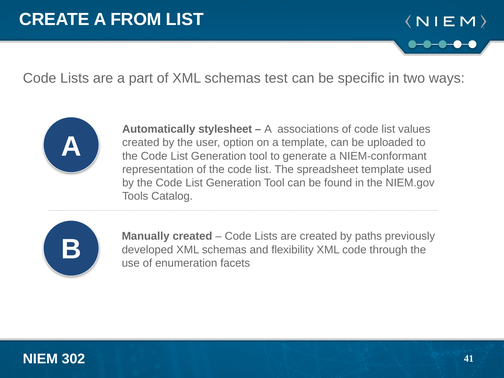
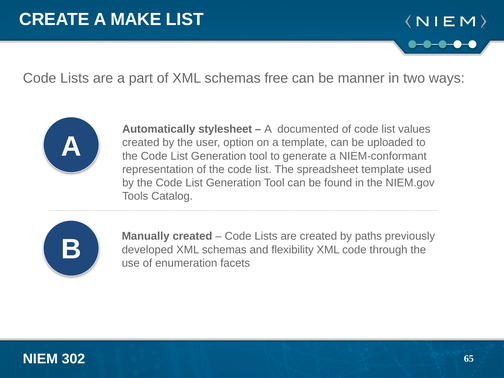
FROM: FROM -> MAKE (136, 20)
test: test -> free (276, 78)
specific: specific -> manner (361, 78)
associations: associations -> documented (308, 129)
41: 41 -> 65 (469, 359)
